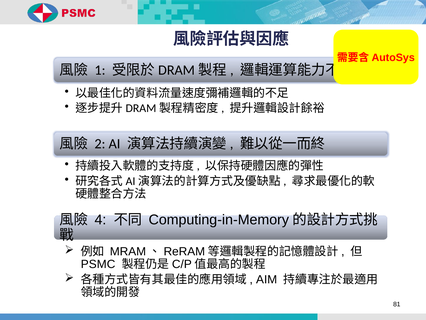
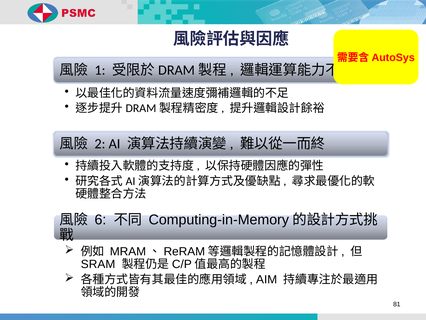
4: 4 -> 6 (100, 219)
PSMC: PSMC -> SRAM (98, 264)
